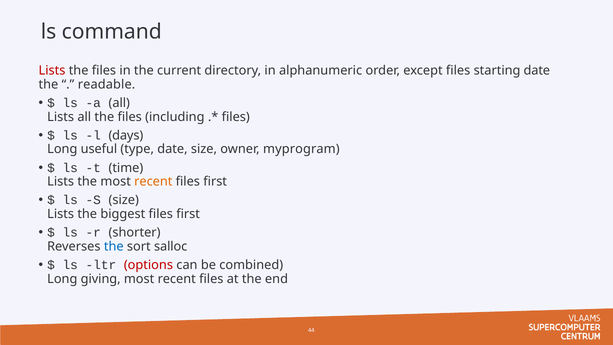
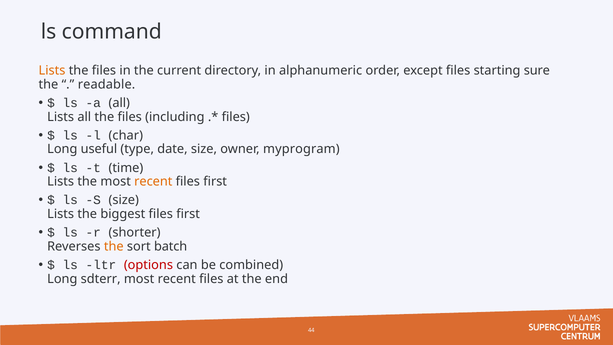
Lists colour: red -> orange (52, 71)
starting date: date -> sure (537, 71)
days: days -> char (126, 135)
the colour: blue -> orange (114, 246)
salloc: salloc -> batch (171, 246)
giving: giving -> sdterr (101, 279)
